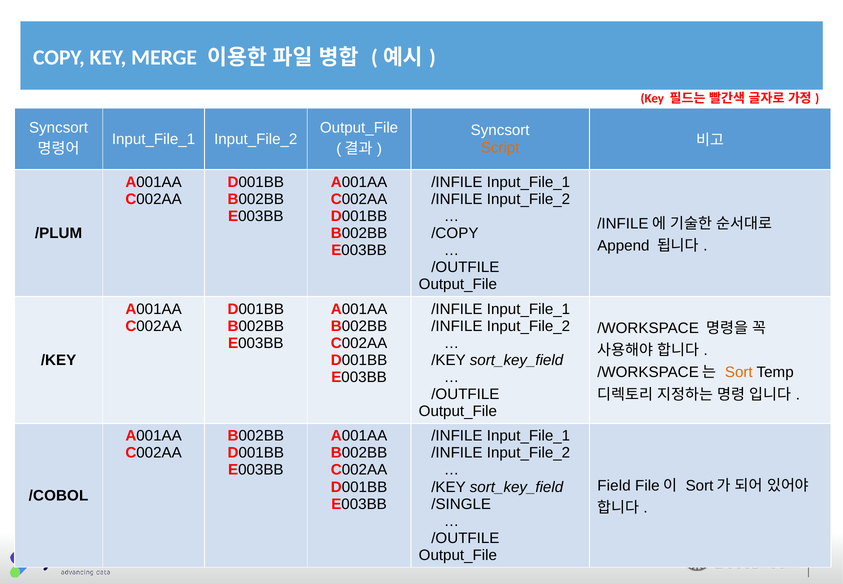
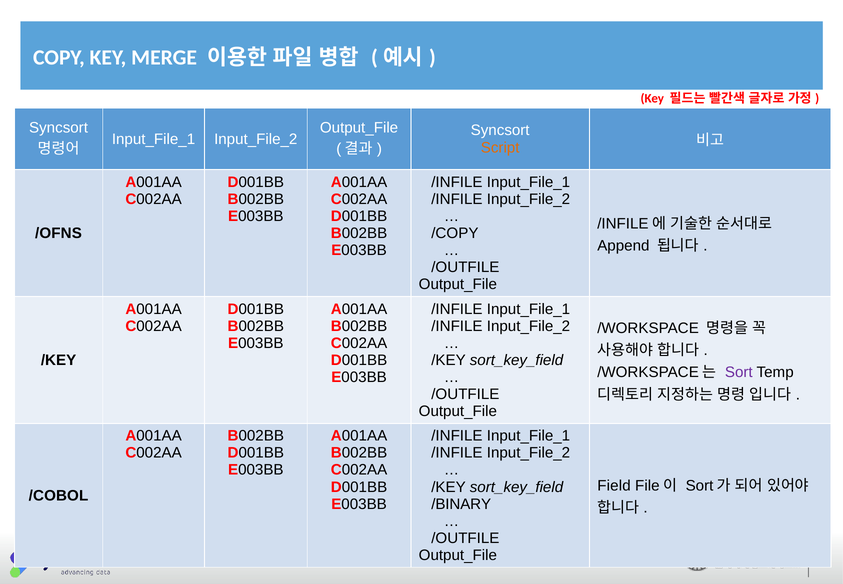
/PLUM: /PLUM -> /OFNS (58, 233)
Sort colour: orange -> purple (739, 372)
/SINGLE: /SINGLE -> /BINARY (461, 504)
